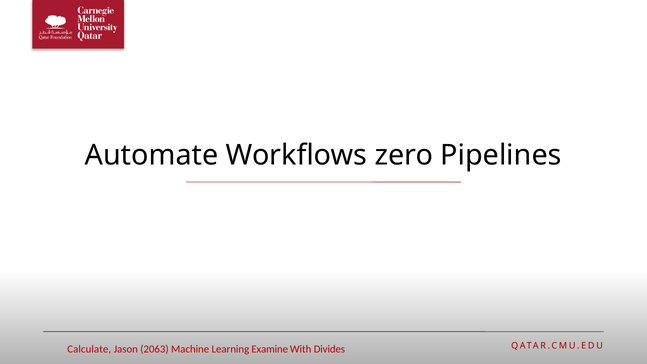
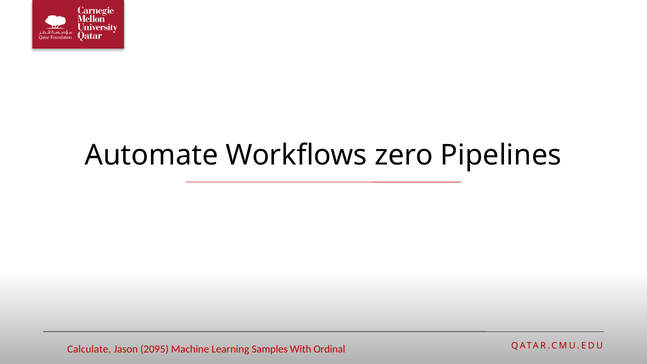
2063: 2063 -> 2095 (154, 349)
Examine: Examine -> Samples (270, 349)
Divides: Divides -> Ordinal (329, 349)
